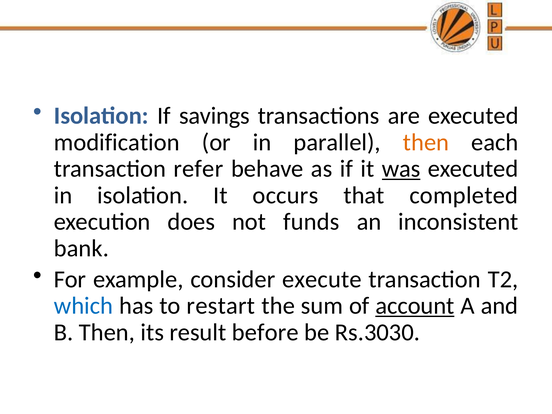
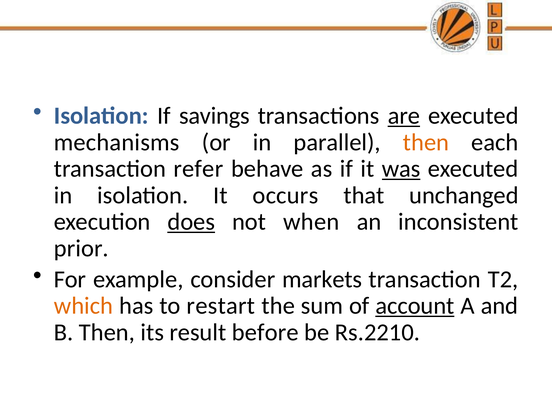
are underline: none -> present (404, 116)
modification: modification -> mechanisms (117, 142)
completed: completed -> unchanged (464, 195)
does underline: none -> present (191, 222)
funds: funds -> when (311, 222)
bank: bank -> prior (81, 248)
execute: execute -> markets (322, 279)
which colour: blue -> orange (83, 306)
Rs.3030: Rs.3030 -> Rs.2210 (377, 332)
